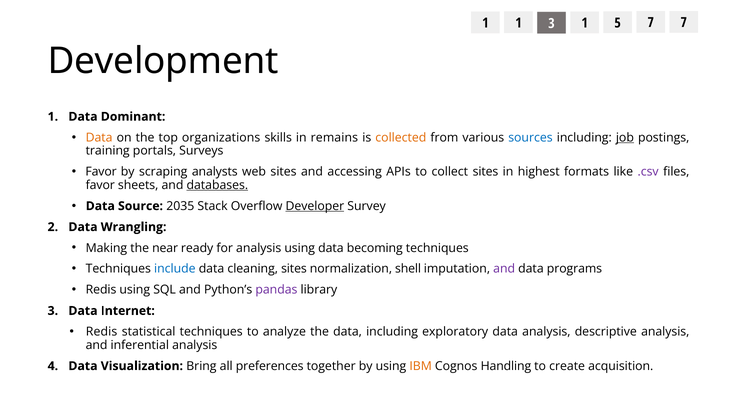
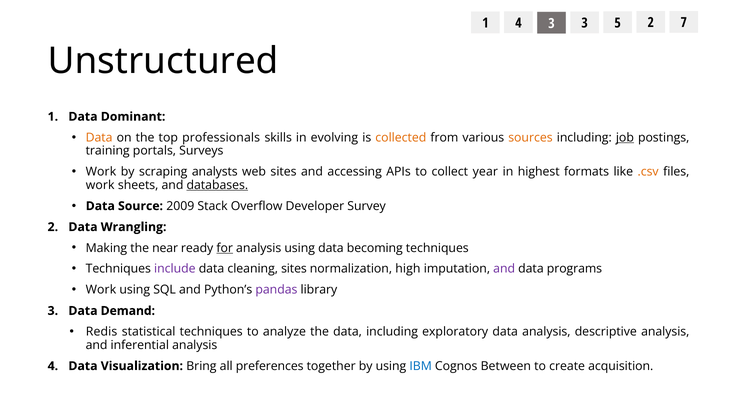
1 1: 1 -> 4 (518, 23)
3 1: 1 -> 3 (585, 23)
5 7: 7 -> 2 (651, 23)
Development: Development -> Unstructured (163, 61)
organizations: organizations -> professionals (221, 138)
remains: remains -> evolving (334, 138)
sources colour: blue -> orange (530, 138)
Favor: Favor -> Work (101, 172)
collect sites: sites -> year (485, 172)
.csv colour: purple -> orange (648, 172)
favor: favor -> work (100, 185)
2035: 2035 -> 2009 (180, 206)
Developer underline: present -> none (315, 206)
for underline: none -> present (225, 248)
include colour: blue -> purple (175, 269)
shell: shell -> high (408, 269)
Redis: Redis -> Work (101, 290)
Internet: Internet -> Demand (128, 311)
IBM colour: orange -> blue (421, 366)
Handling: Handling -> Between (506, 366)
